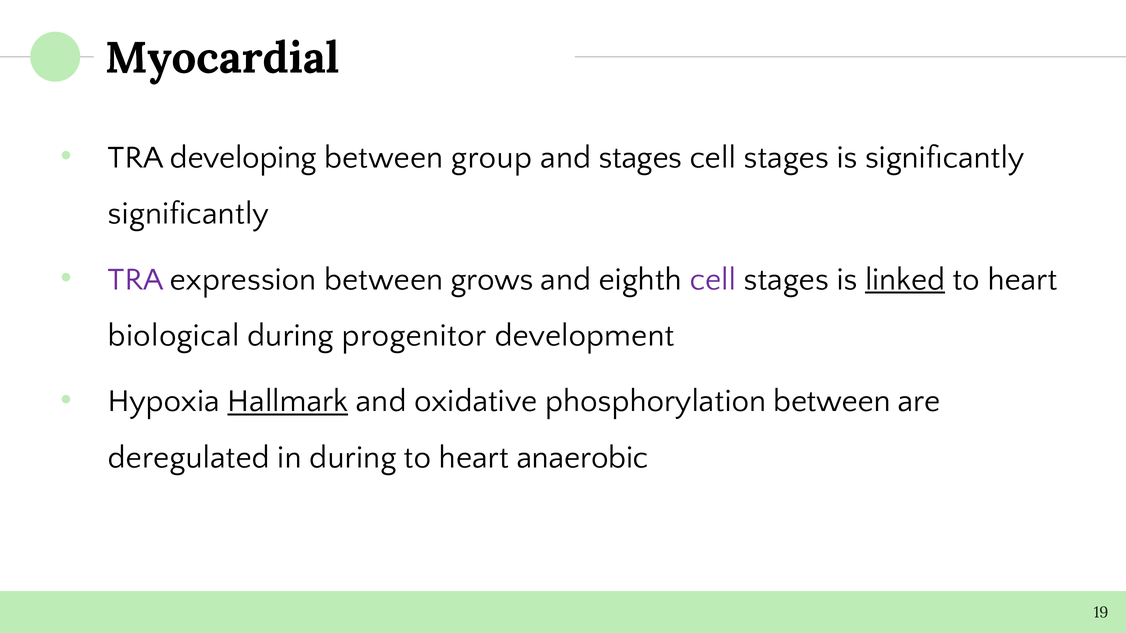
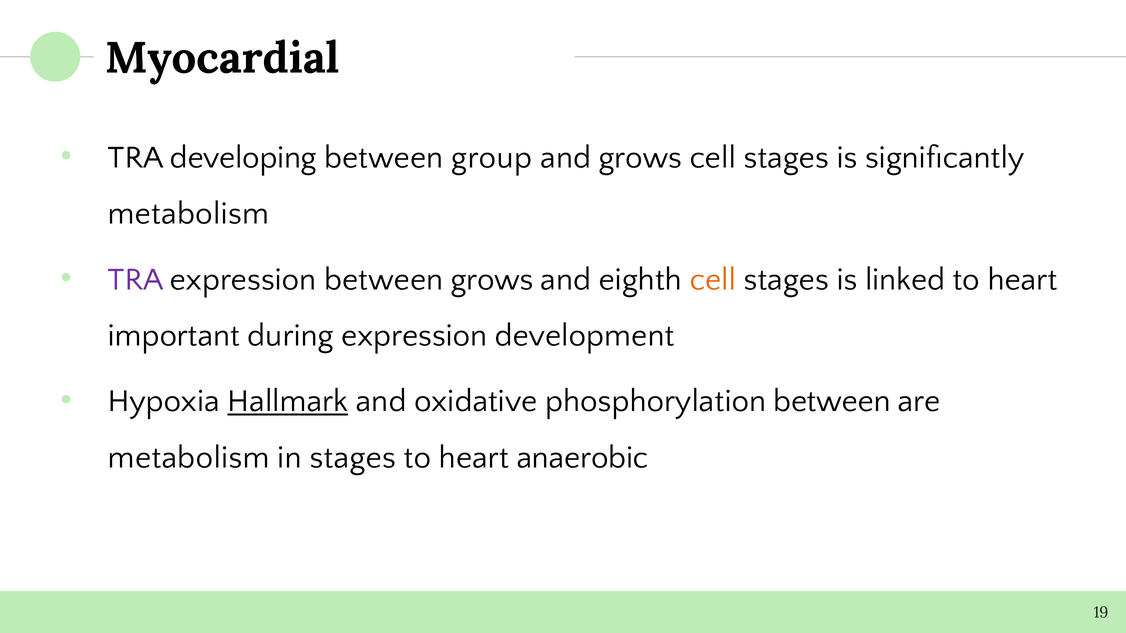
and stages: stages -> grows (640, 157)
significantly: significantly -> metabolism (188, 214)
cell colour: purple -> orange (713, 279)
linked underline: present -> none (905, 279)
biological: biological -> important (174, 336)
during progenitor: progenitor -> expression (414, 336)
deregulated: deregulated -> metabolism (189, 458)
in during: during -> stages (353, 458)
